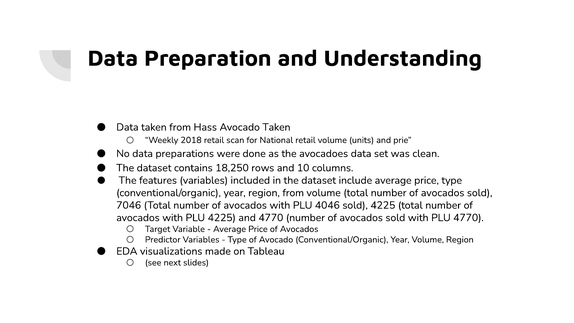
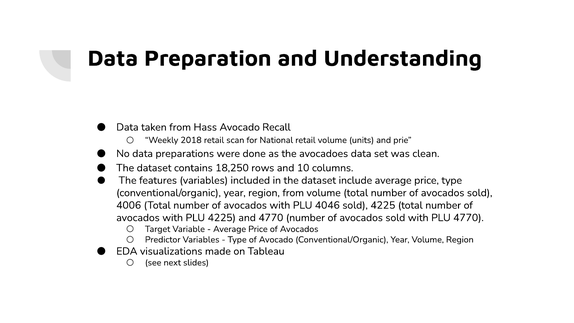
Avocado Taken: Taken -> Recall (276, 127)
7046: 7046 -> 4006 (129, 205)
